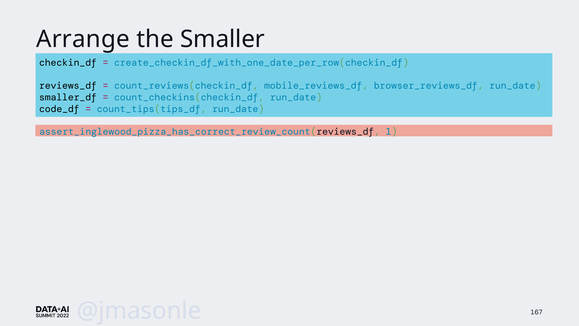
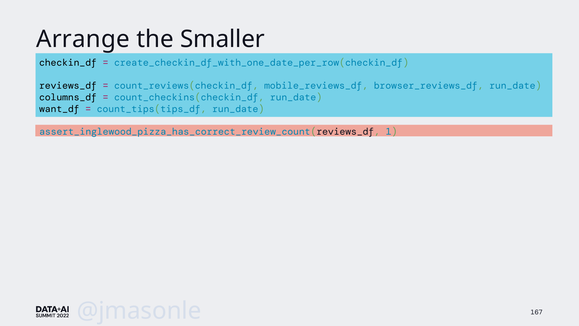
smaller_df: smaller_df -> columns_df (68, 97)
code_df: code_df -> want_df (59, 109)
